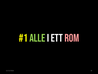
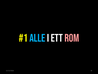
ALLE colour: light green -> light blue (37, 38)
